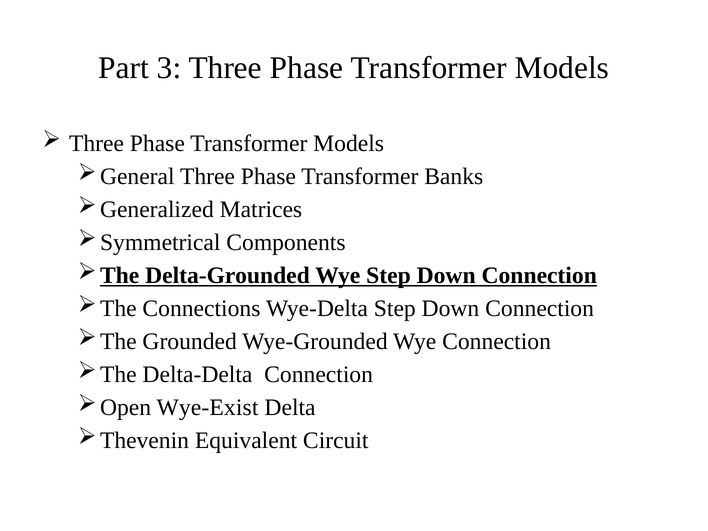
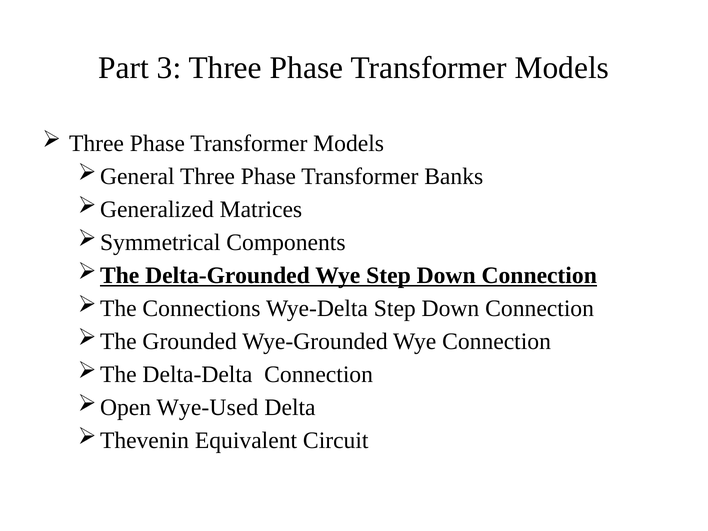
Wye-Exist: Wye-Exist -> Wye-Used (207, 408)
